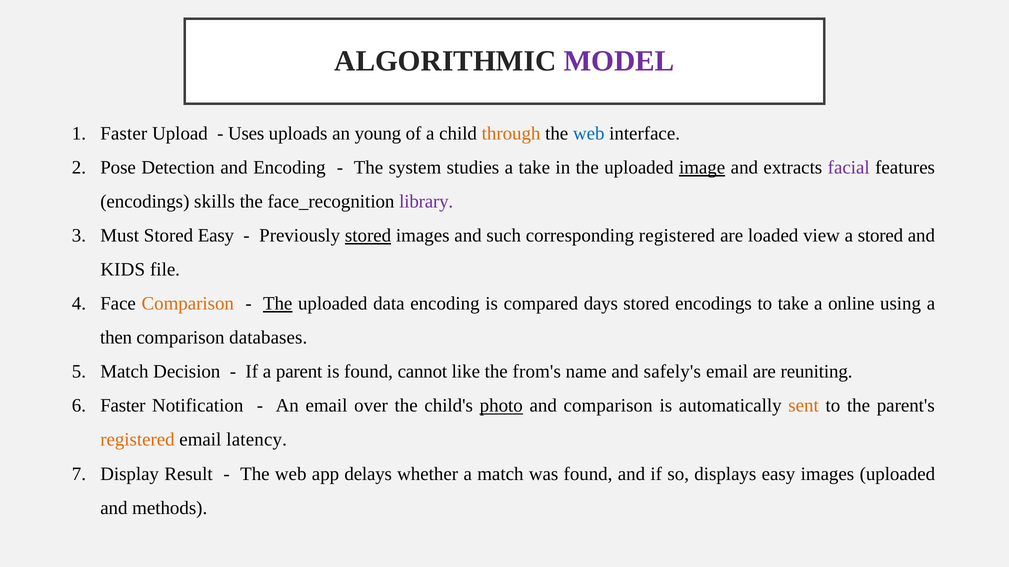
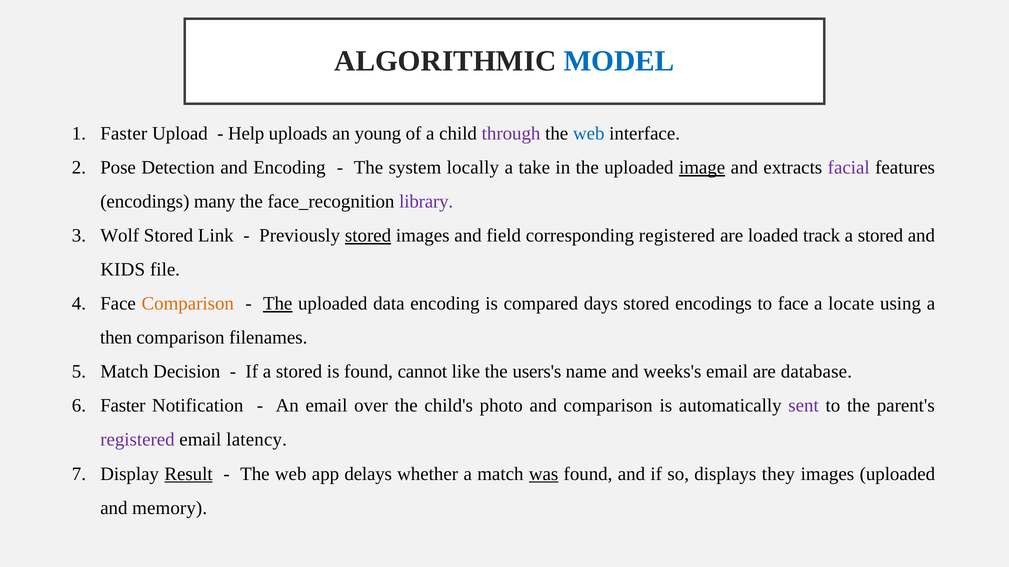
MODEL colour: purple -> blue (619, 61)
Uses: Uses -> Help (246, 134)
through colour: orange -> purple (511, 134)
studies: studies -> locally (473, 168)
skills: skills -> many (215, 202)
Must: Must -> Wolf (120, 236)
Stored Easy: Easy -> Link (216, 236)
such: such -> field (504, 236)
view: view -> track (822, 236)
to take: take -> face (793, 304)
online: online -> locate (851, 304)
databases: databases -> filenames (268, 338)
If a parent: parent -> stored (299, 372)
from's: from's -> users's (537, 372)
safely's: safely's -> weeks's (672, 372)
reuniting: reuniting -> database (816, 372)
photo underline: present -> none (501, 406)
sent colour: orange -> purple (804, 406)
registered colour: orange -> purple (137, 440)
Result underline: none -> present (189, 474)
was underline: none -> present (544, 474)
displays easy: easy -> they (778, 474)
methods: methods -> memory (170, 508)
